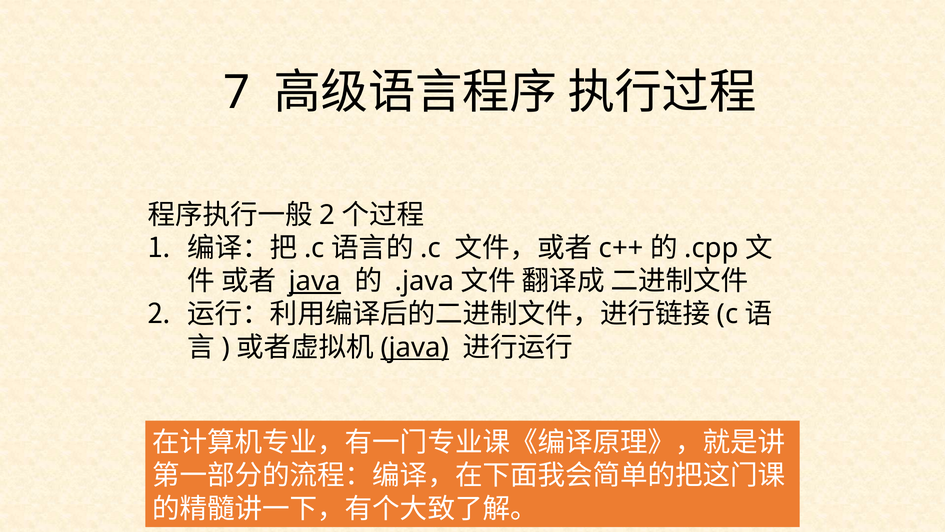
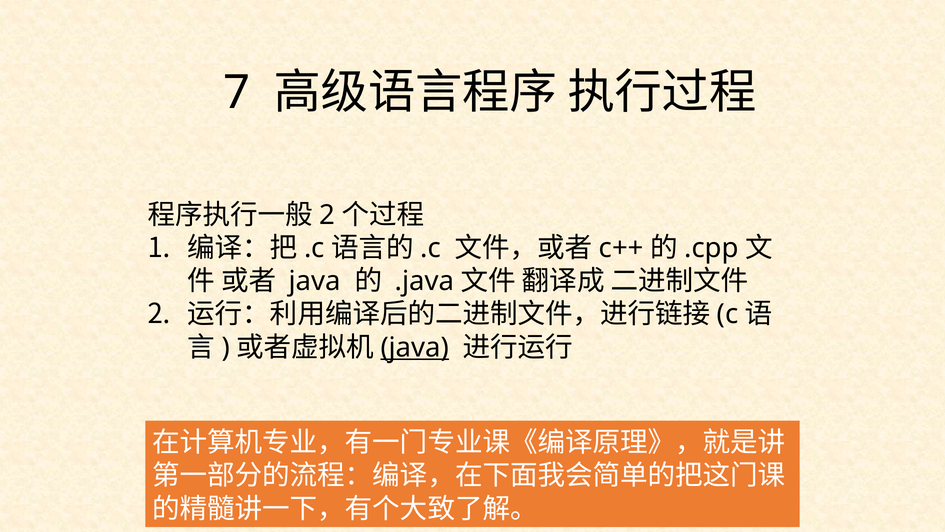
java underline: present -> none (315, 281)
